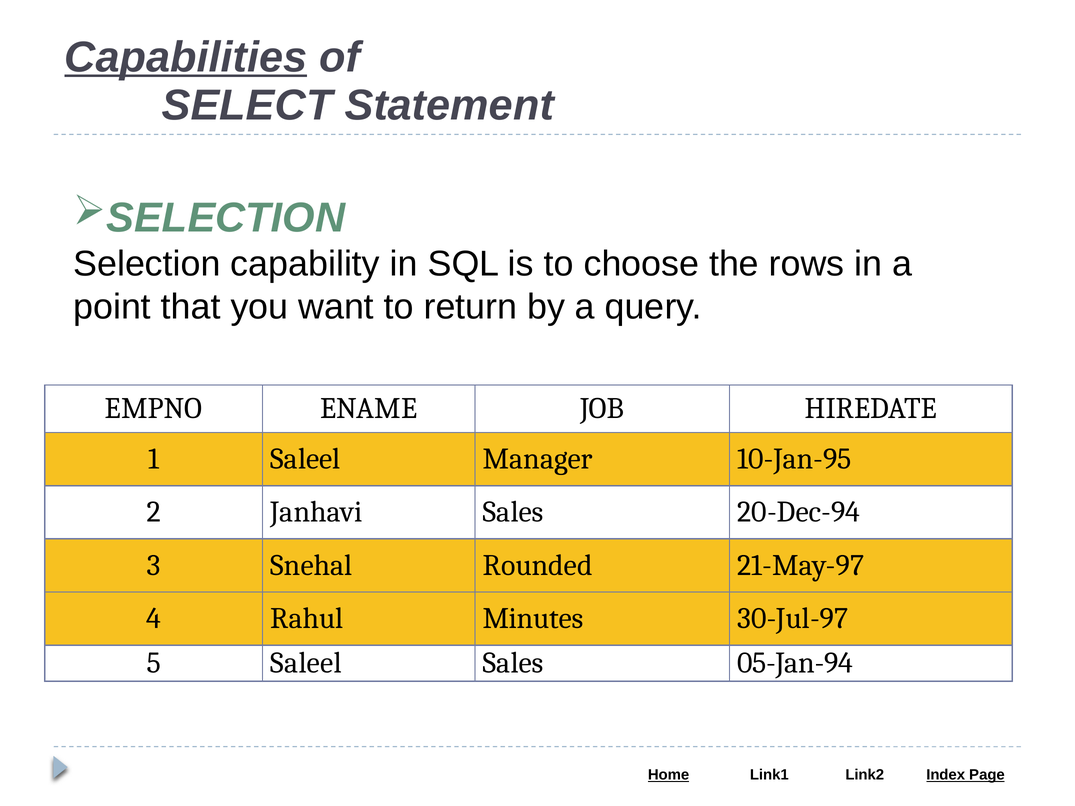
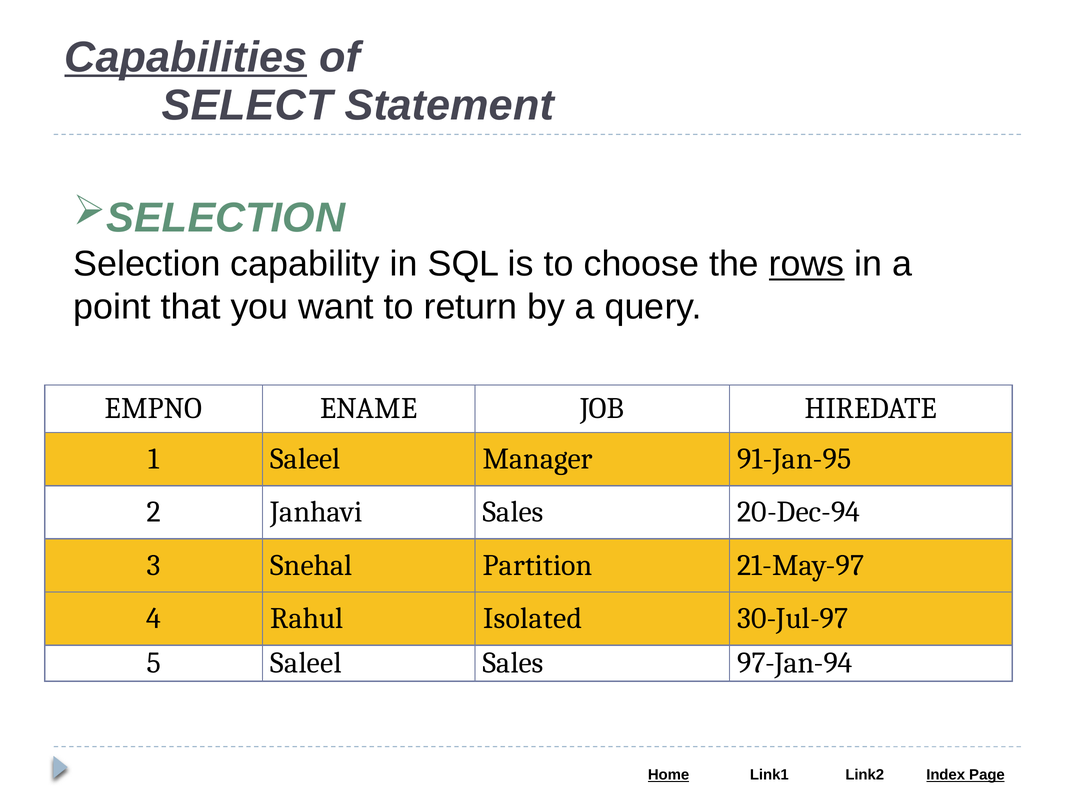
rows underline: none -> present (807, 264)
10-Jan-95: 10-Jan-95 -> 91-Jan-95 (794, 459)
Rounded: Rounded -> Partition (538, 565)
Minutes: Minutes -> Isolated (533, 619)
05-Jan-94: 05-Jan-94 -> 97-Jan-94 (795, 663)
